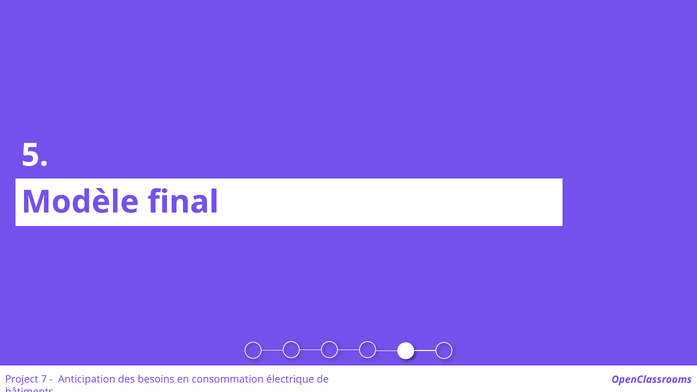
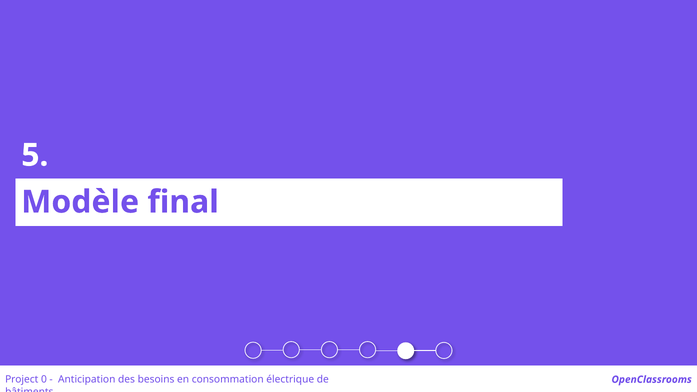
7: 7 -> 0 (44, 380)
